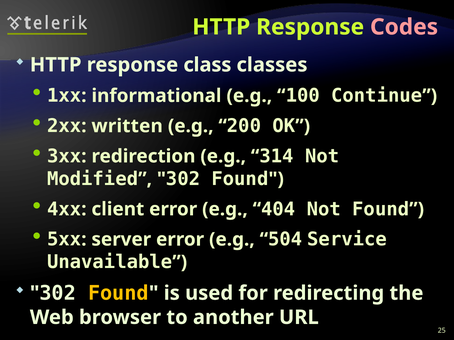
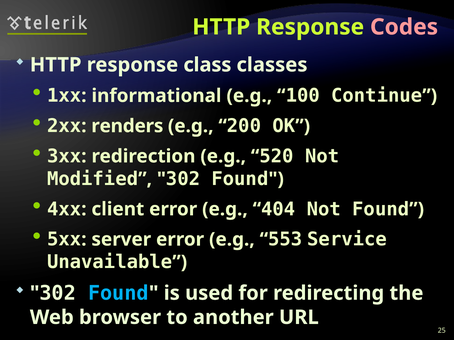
written: written -> renders (127, 126)
314: 314 -> 520 (277, 156)
504: 504 -> 553 (285, 240)
Found colour: yellow -> light blue (118, 294)
